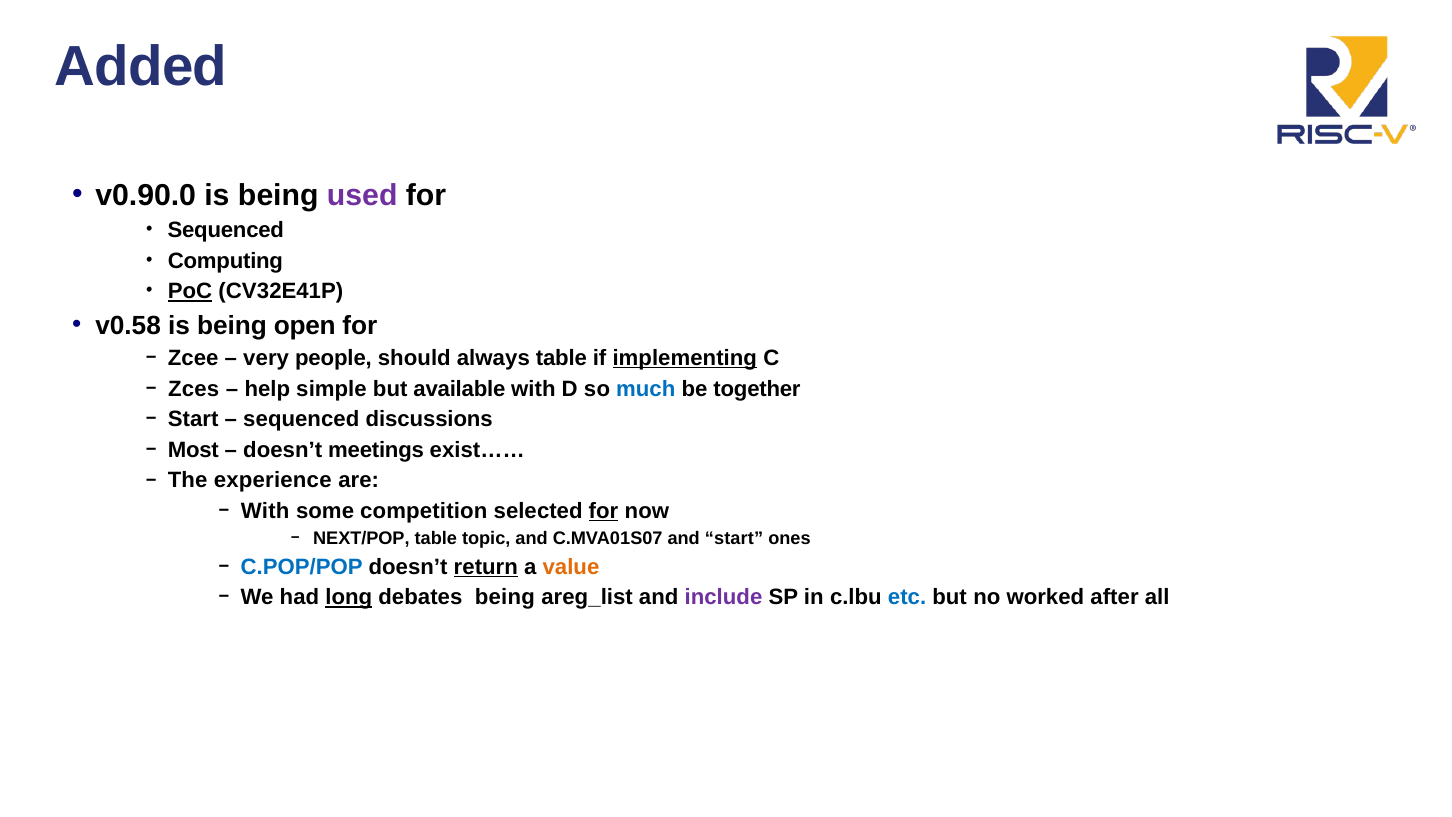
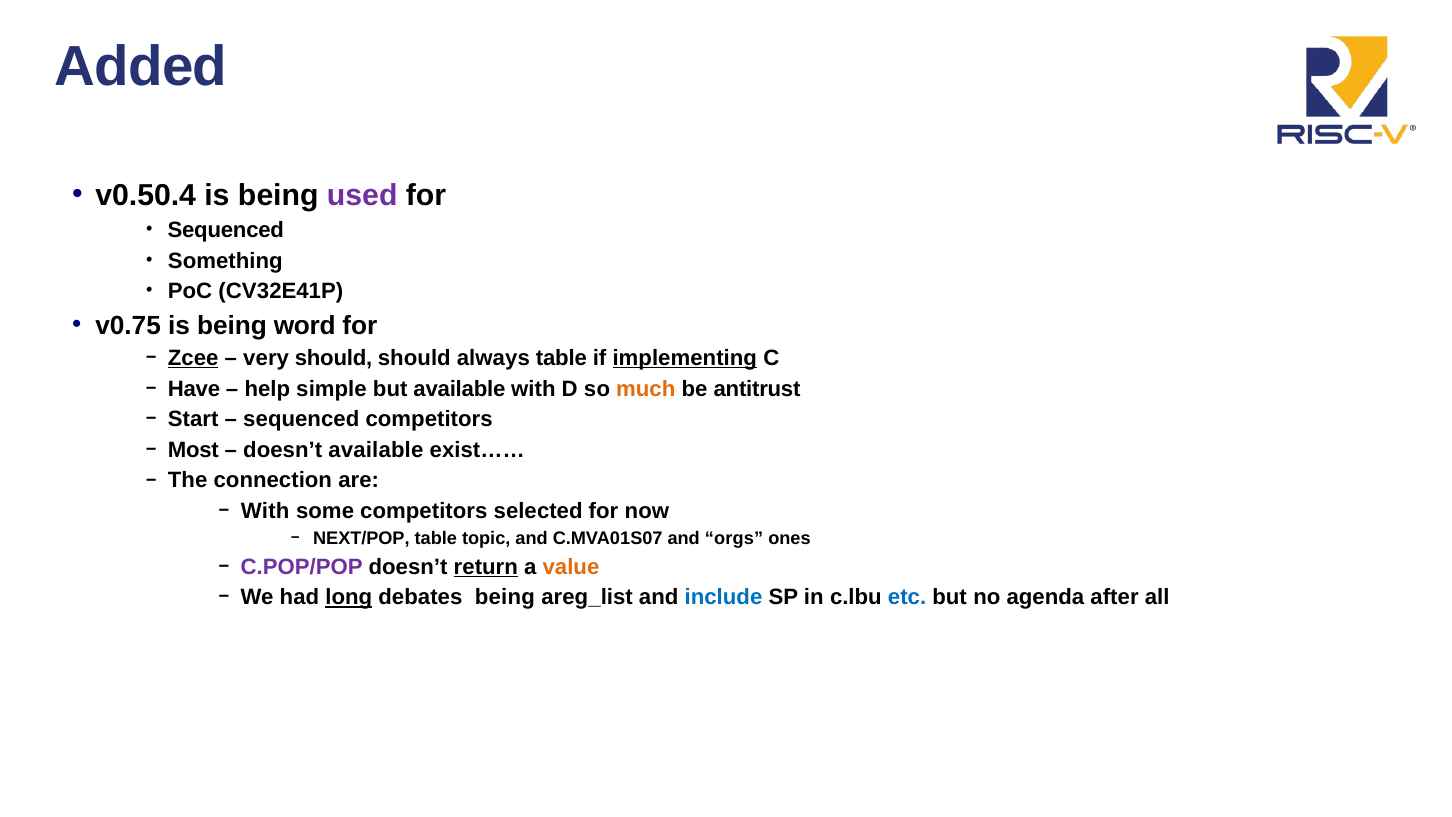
v0.90.0: v0.90.0 -> v0.50.4 (146, 195)
Computing: Computing -> Something (225, 261)
PoC underline: present -> none (190, 291)
v0.58: v0.58 -> v0.75 (128, 325)
open: open -> word (305, 325)
Zcee underline: none -> present (193, 358)
very people: people -> should (334, 358)
Zces: Zces -> Have (194, 389)
much colour: blue -> orange (646, 389)
together: together -> antitrust (757, 389)
sequenced discussions: discussions -> competitors (429, 419)
doesn’t meetings: meetings -> available (376, 450)
experience: experience -> connection (273, 480)
some competition: competition -> competitors (424, 511)
for underline: present -> none (604, 511)
and start: start -> orgs (734, 538)
C.POP/POP colour: blue -> purple (302, 567)
include colour: purple -> blue (724, 597)
worked: worked -> agenda (1045, 597)
